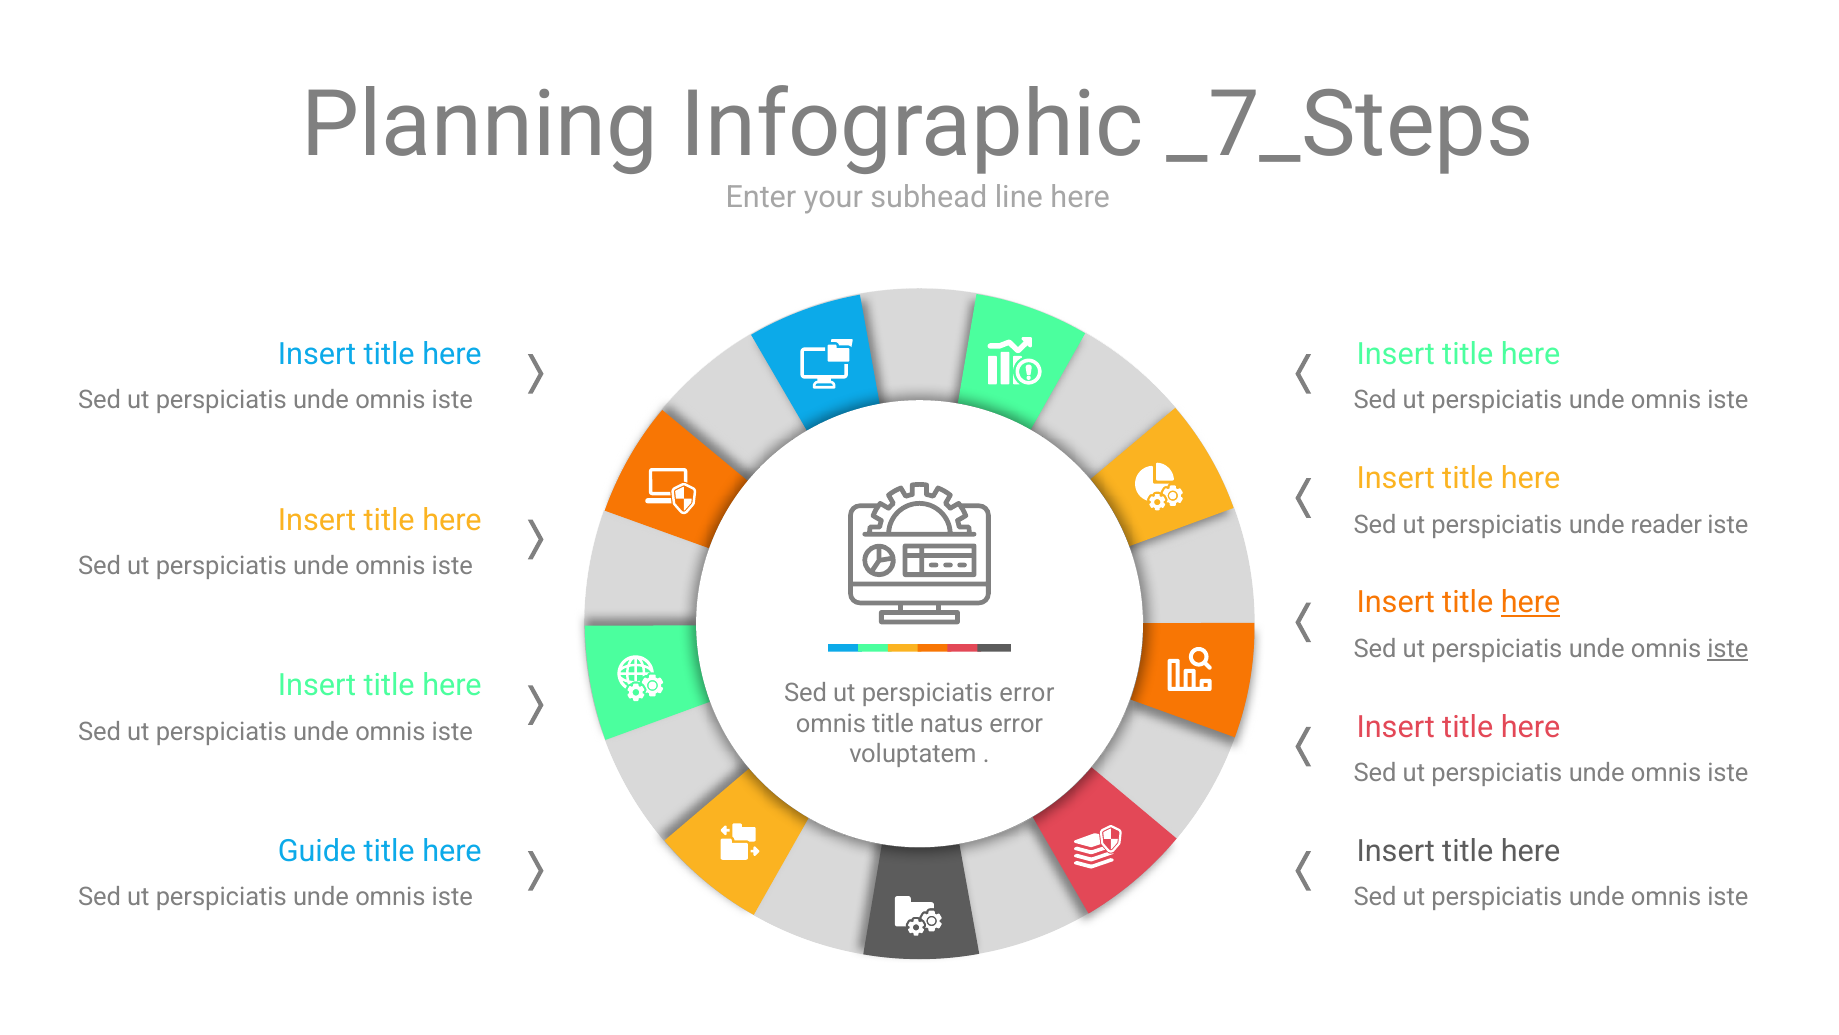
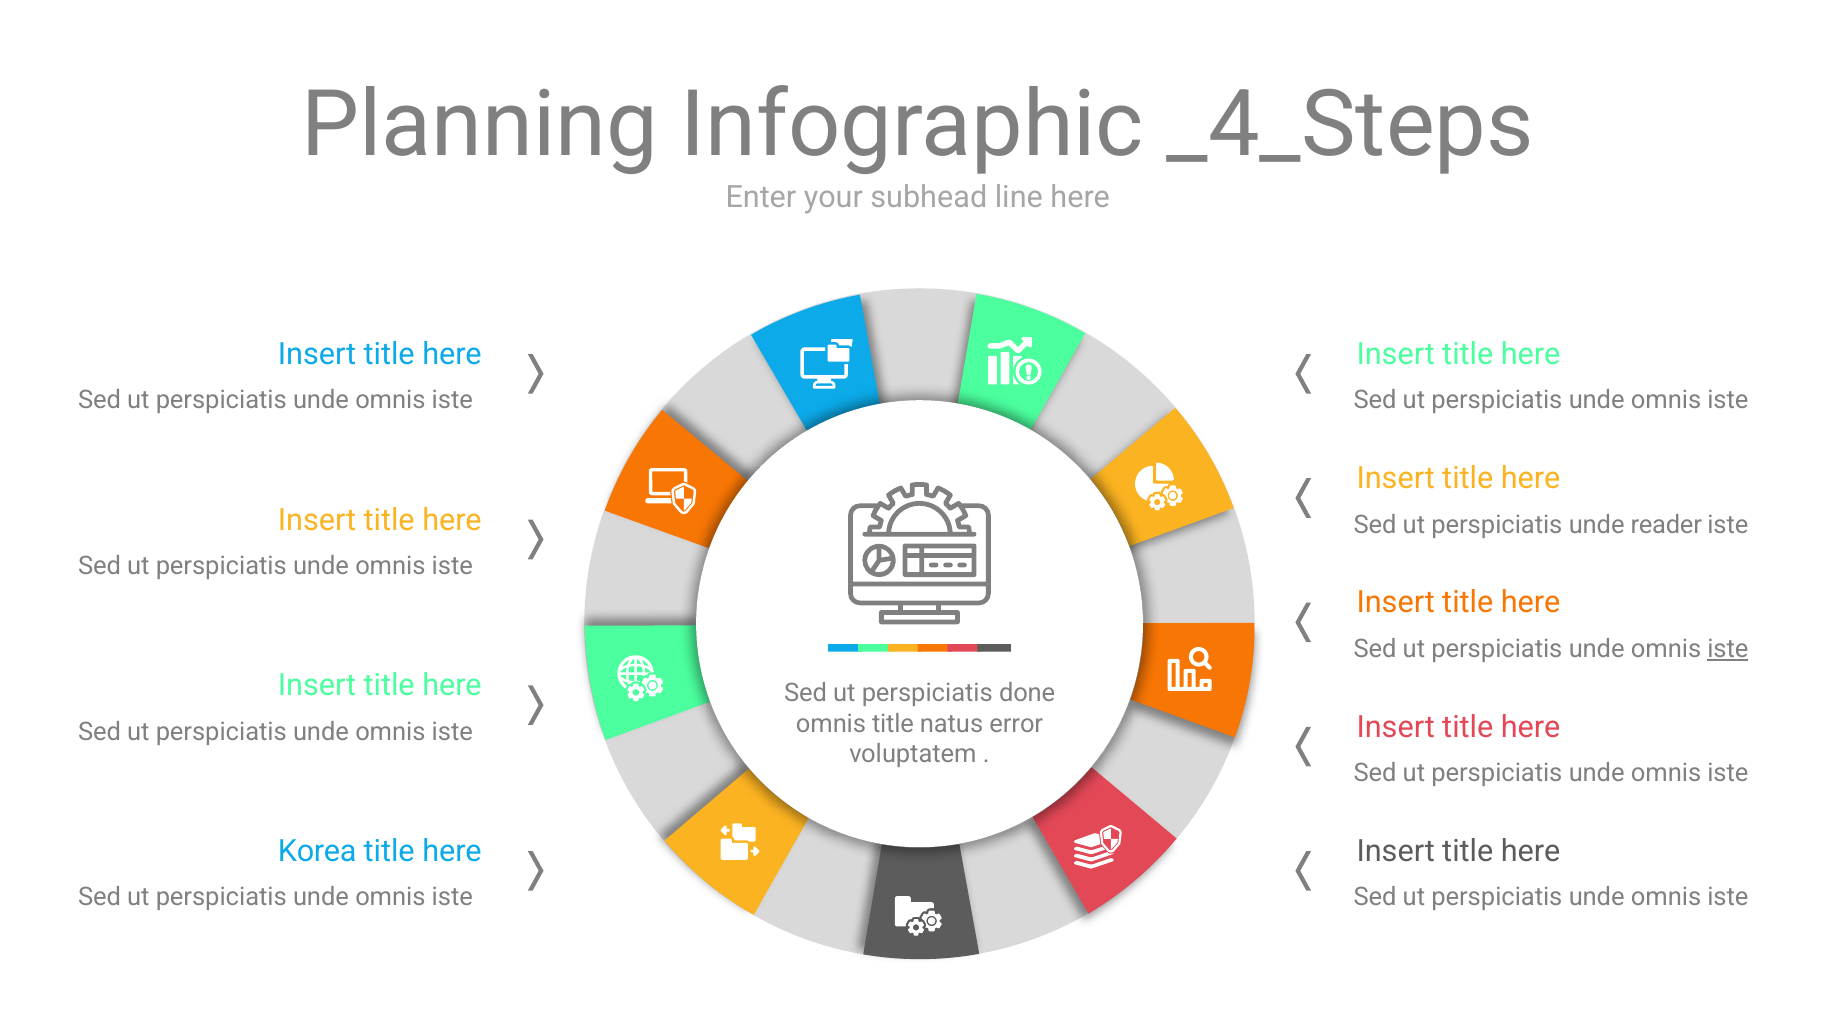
_7_Steps: _7_Steps -> _4_Steps (1350, 125)
here underline: present -> none (1531, 602)
perspiciatis error: error -> done (1027, 693)
Guide: Guide -> Korea (317, 851)
